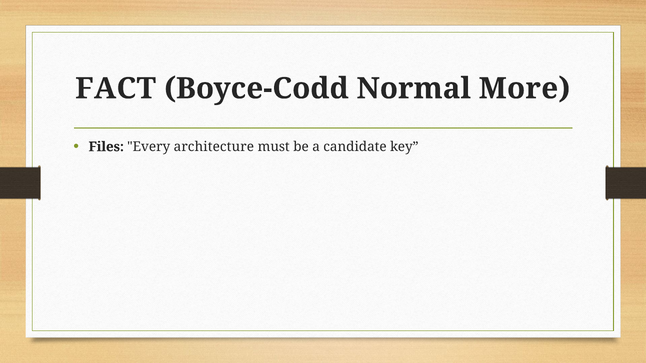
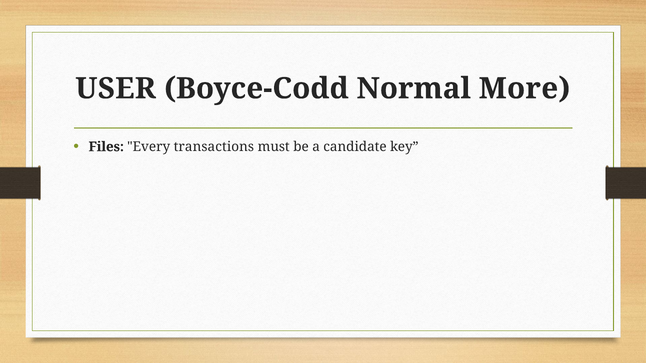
FACT: FACT -> USER (116, 89)
architecture: architecture -> transactions (214, 147)
